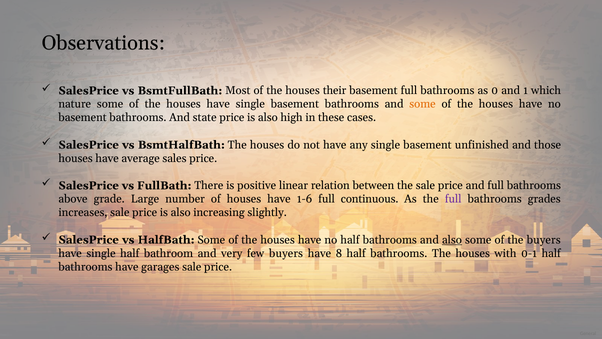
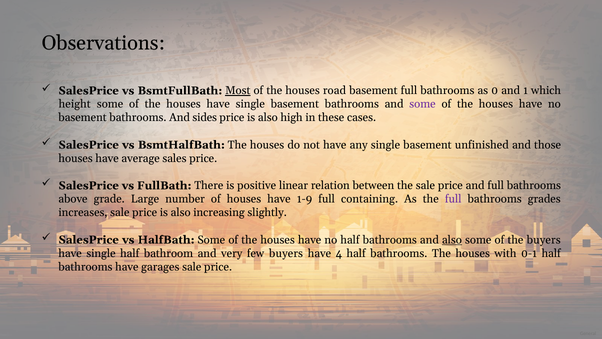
Most underline: none -> present (238, 91)
their: their -> road (334, 91)
nature: nature -> height (75, 104)
some colour: orange -> purple (422, 104)
state: state -> sides (205, 118)
1-6: 1-6 -> 1-9 (304, 199)
continuous: continuous -> containing (370, 199)
8: 8 -> 4 (339, 253)
